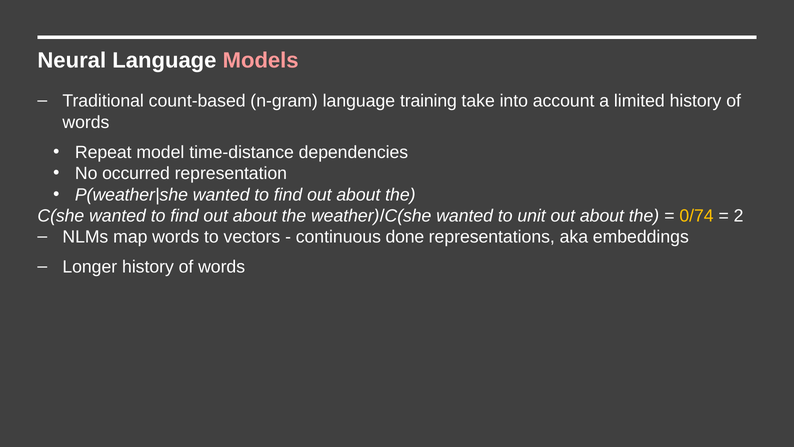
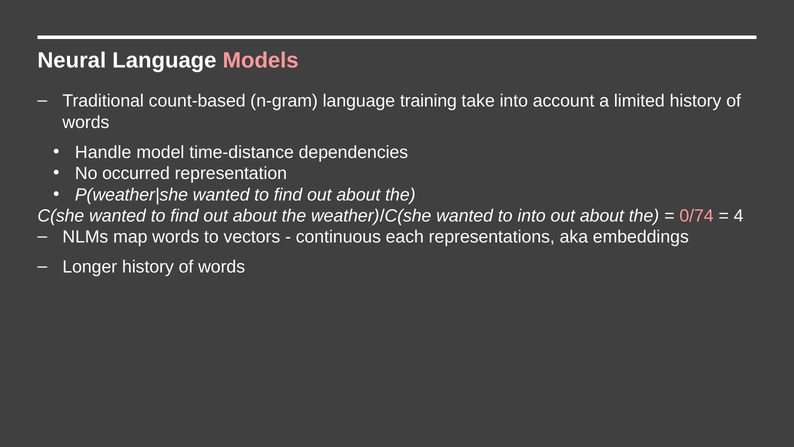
Repeat: Repeat -> Handle (103, 152)
to unit: unit -> into (532, 216)
0/74 colour: yellow -> pink (697, 216)
2: 2 -> 4 (739, 216)
done: done -> each (405, 237)
